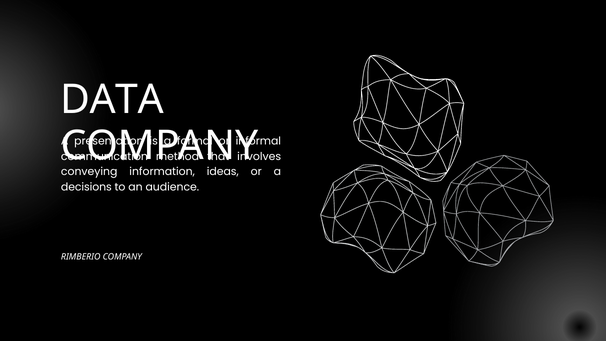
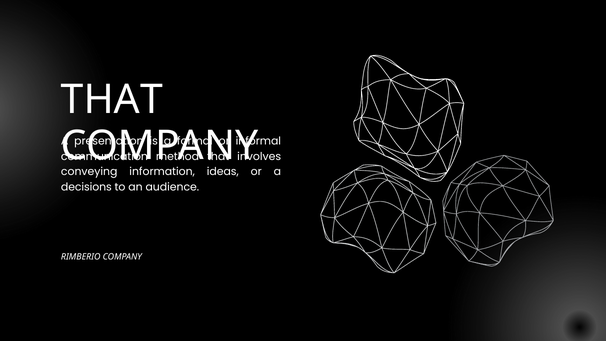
DATA: DATA -> THAT (112, 100)
